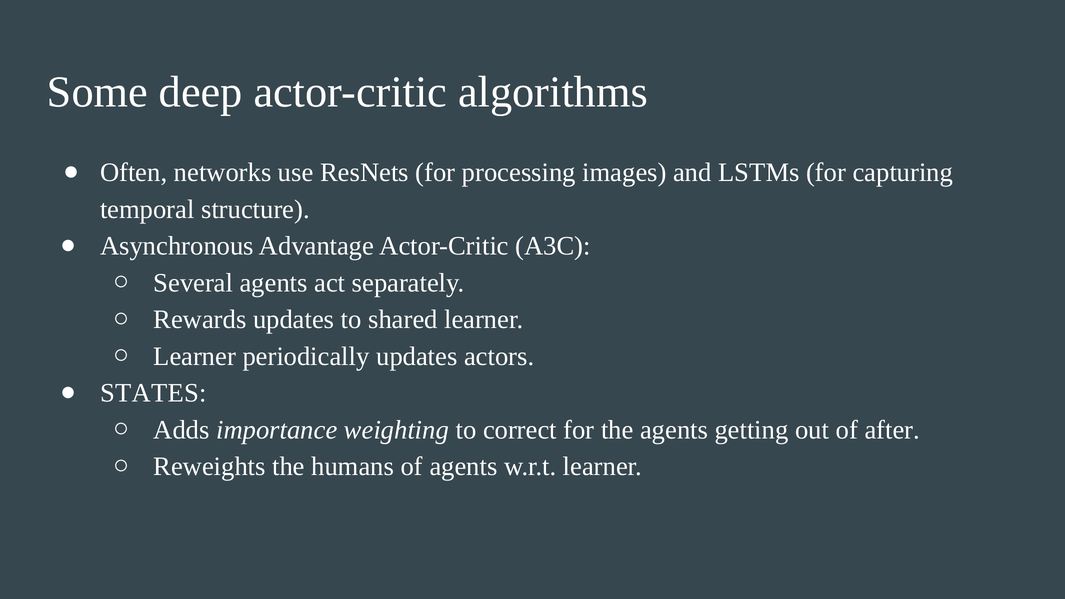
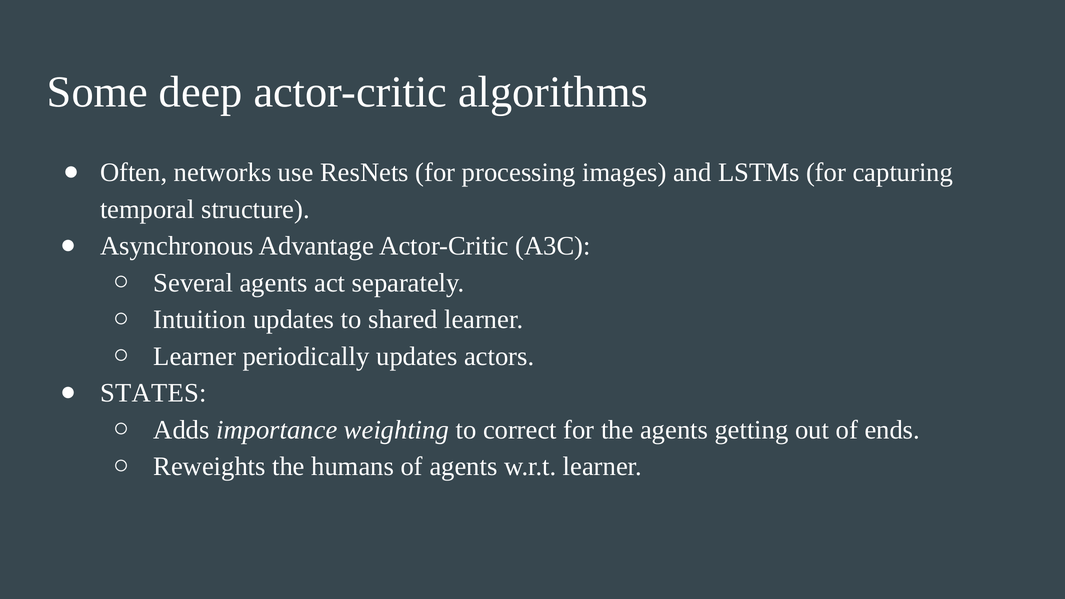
Rewards: Rewards -> Intuition (200, 320)
after: after -> ends (892, 430)
